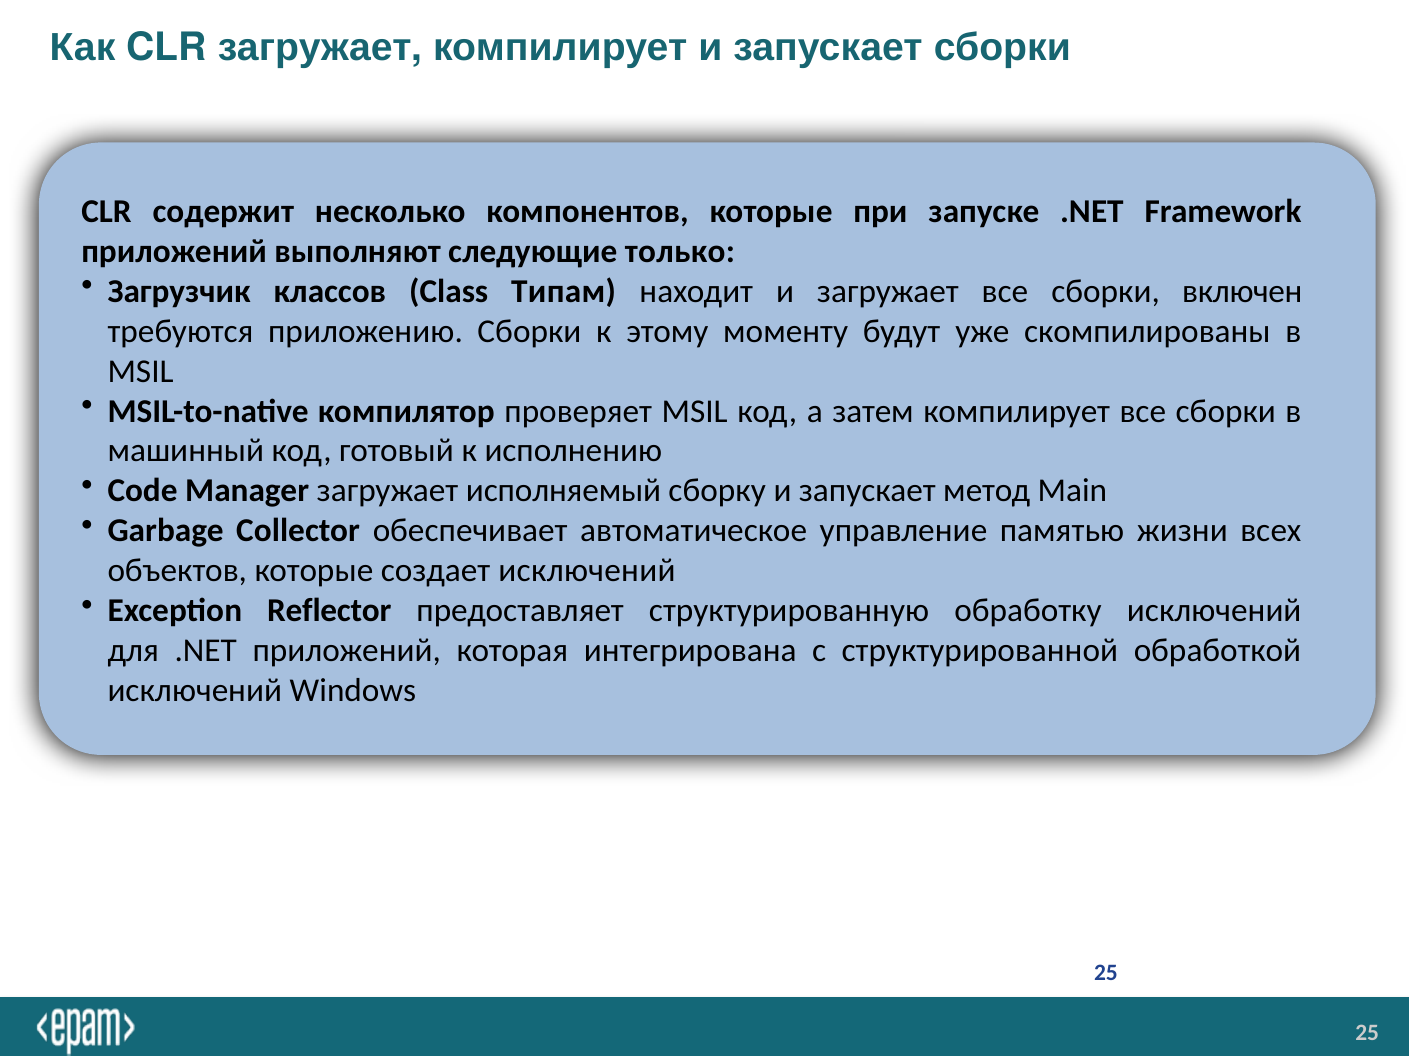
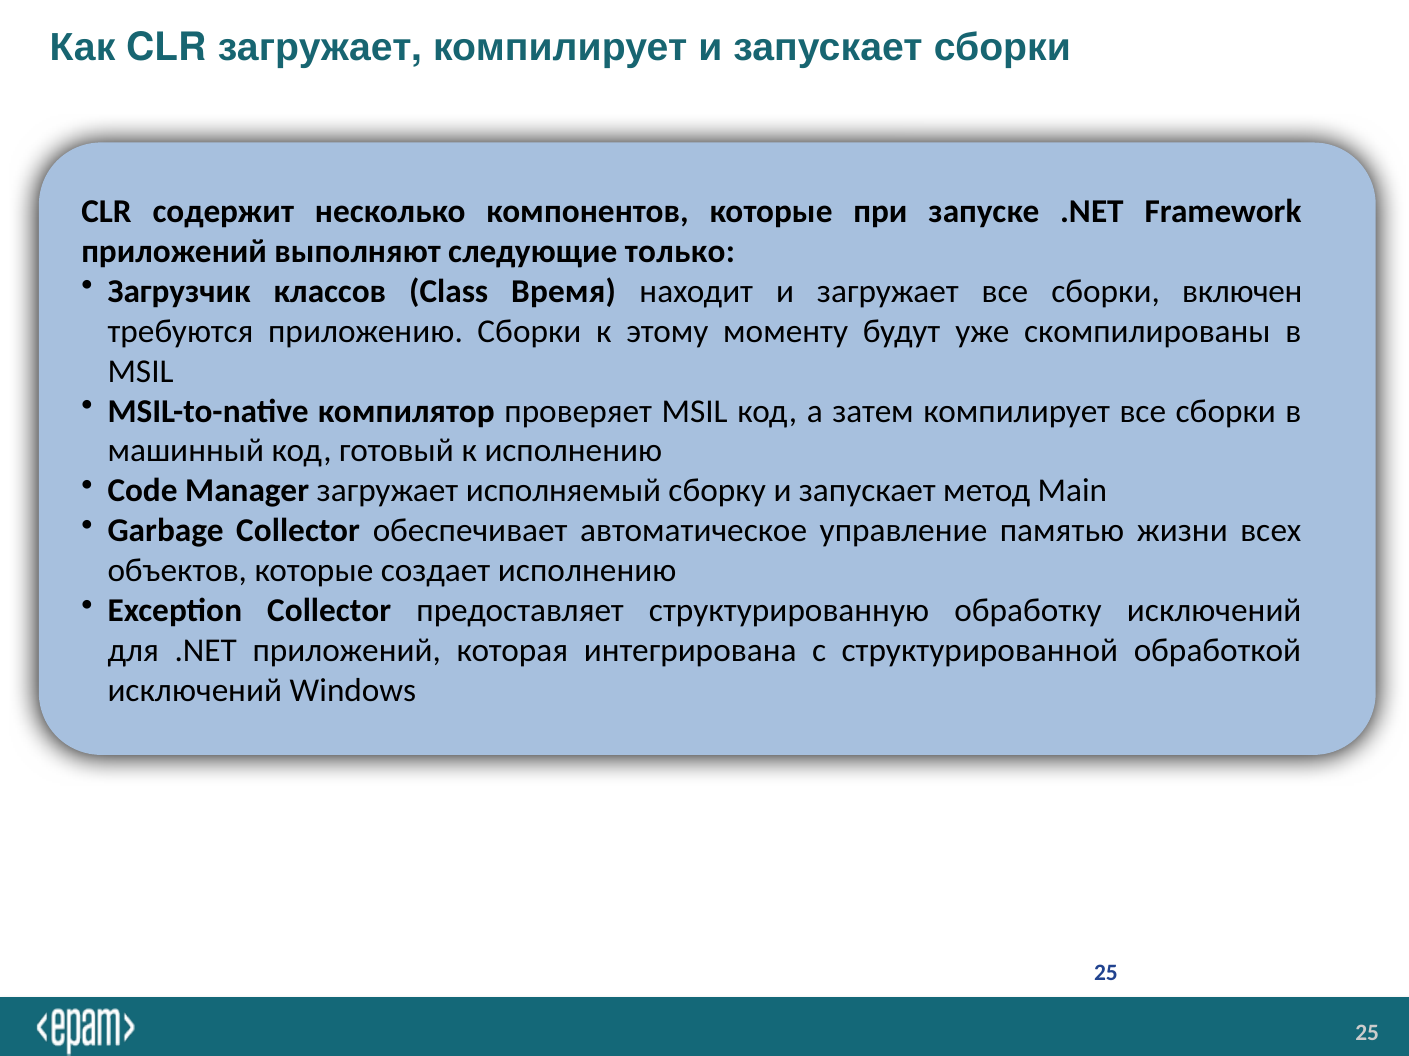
Типам: Типам -> Время (564, 292)
создает исключений: исключений -> исполнению (587, 571)
Exception Reflector: Reflector -> Collector (329, 611)
